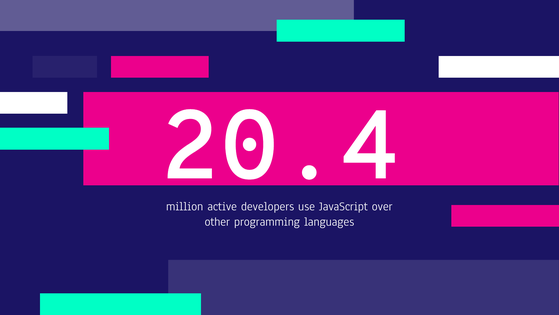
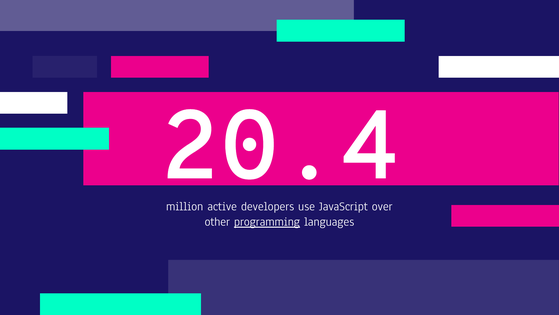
programming underline: none -> present (267, 221)
